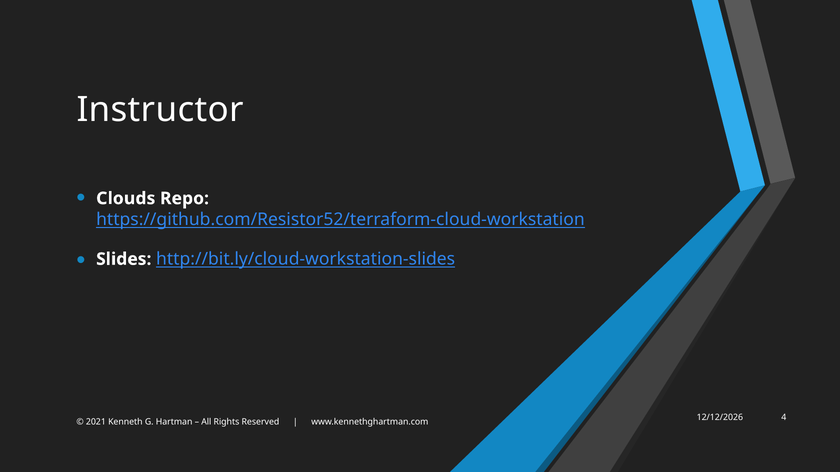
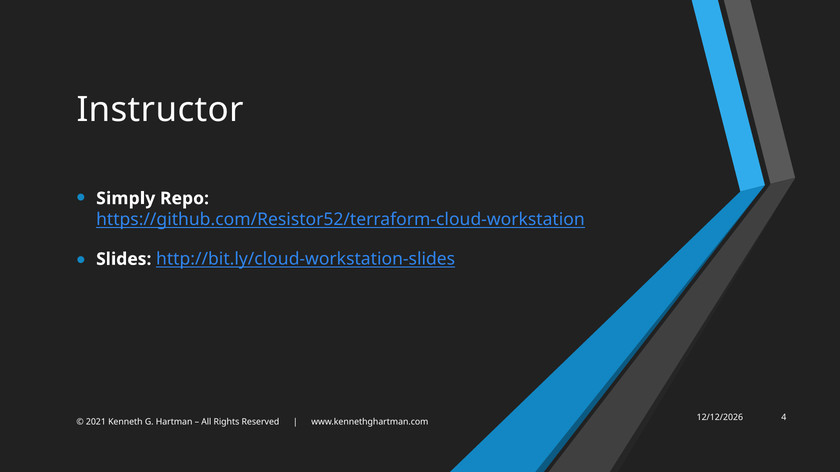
Clouds: Clouds -> Simply (126, 199)
